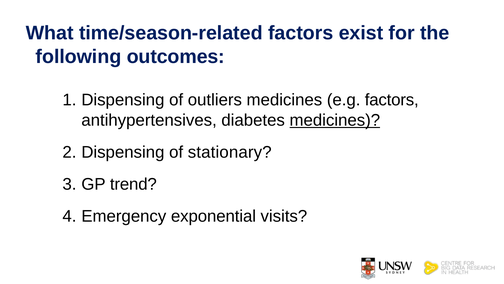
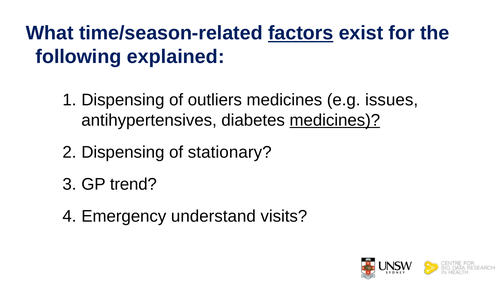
factors underline: none -> present (301, 33)
outcomes: outcomes -> explained (176, 57)
e.g factors: factors -> issues (392, 100)
exponential: exponential -> understand (213, 216)
